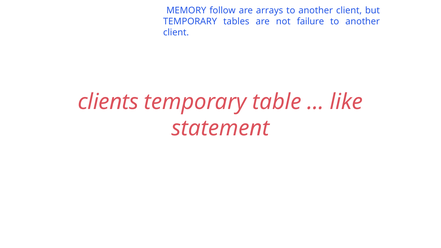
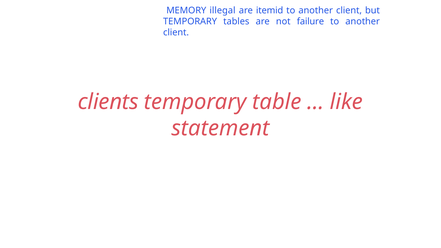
follow: follow -> illegal (223, 11)
arrays: arrays -> itemid (270, 11)
